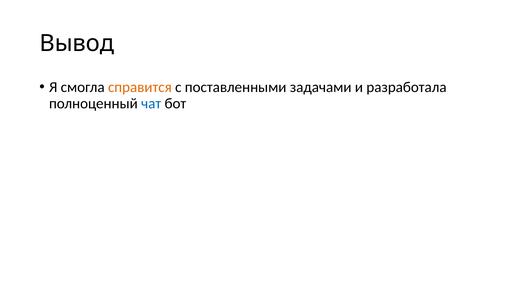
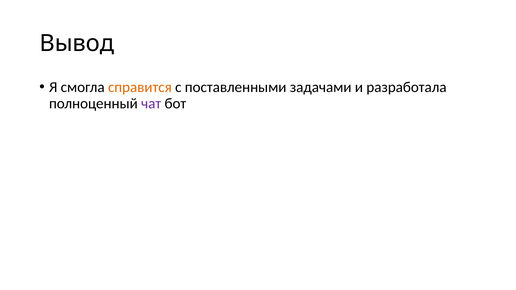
чат colour: blue -> purple (151, 103)
